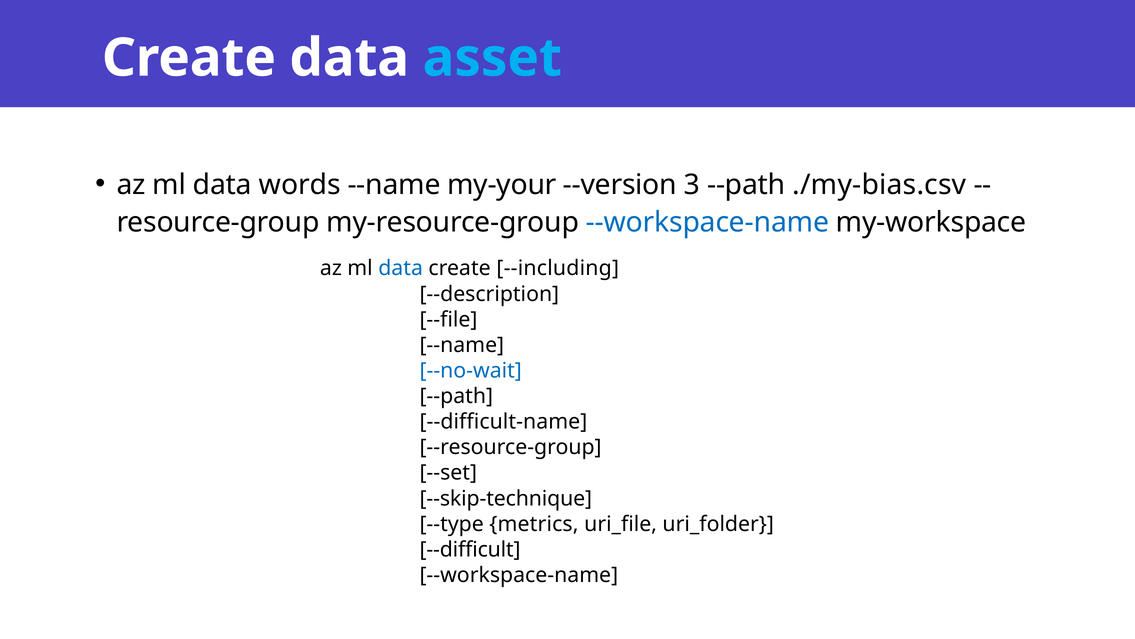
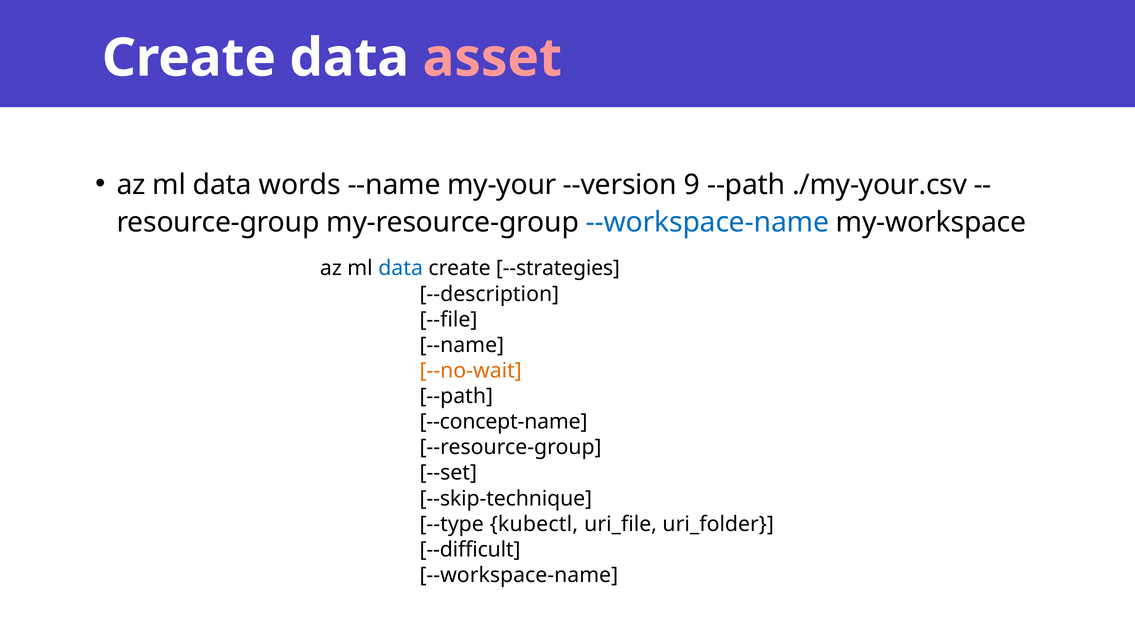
asset colour: light blue -> pink (492, 58)
3: 3 -> 9 (692, 185)
./my-bias.csv: ./my-bias.csv -> ./my-your.csv (880, 185)
--including: --including -> --strategies (558, 268)
--no-wait colour: blue -> orange (471, 370)
--difficult-name: --difficult-name -> --concept-name (504, 421)
metrics: metrics -> kubectl (534, 524)
